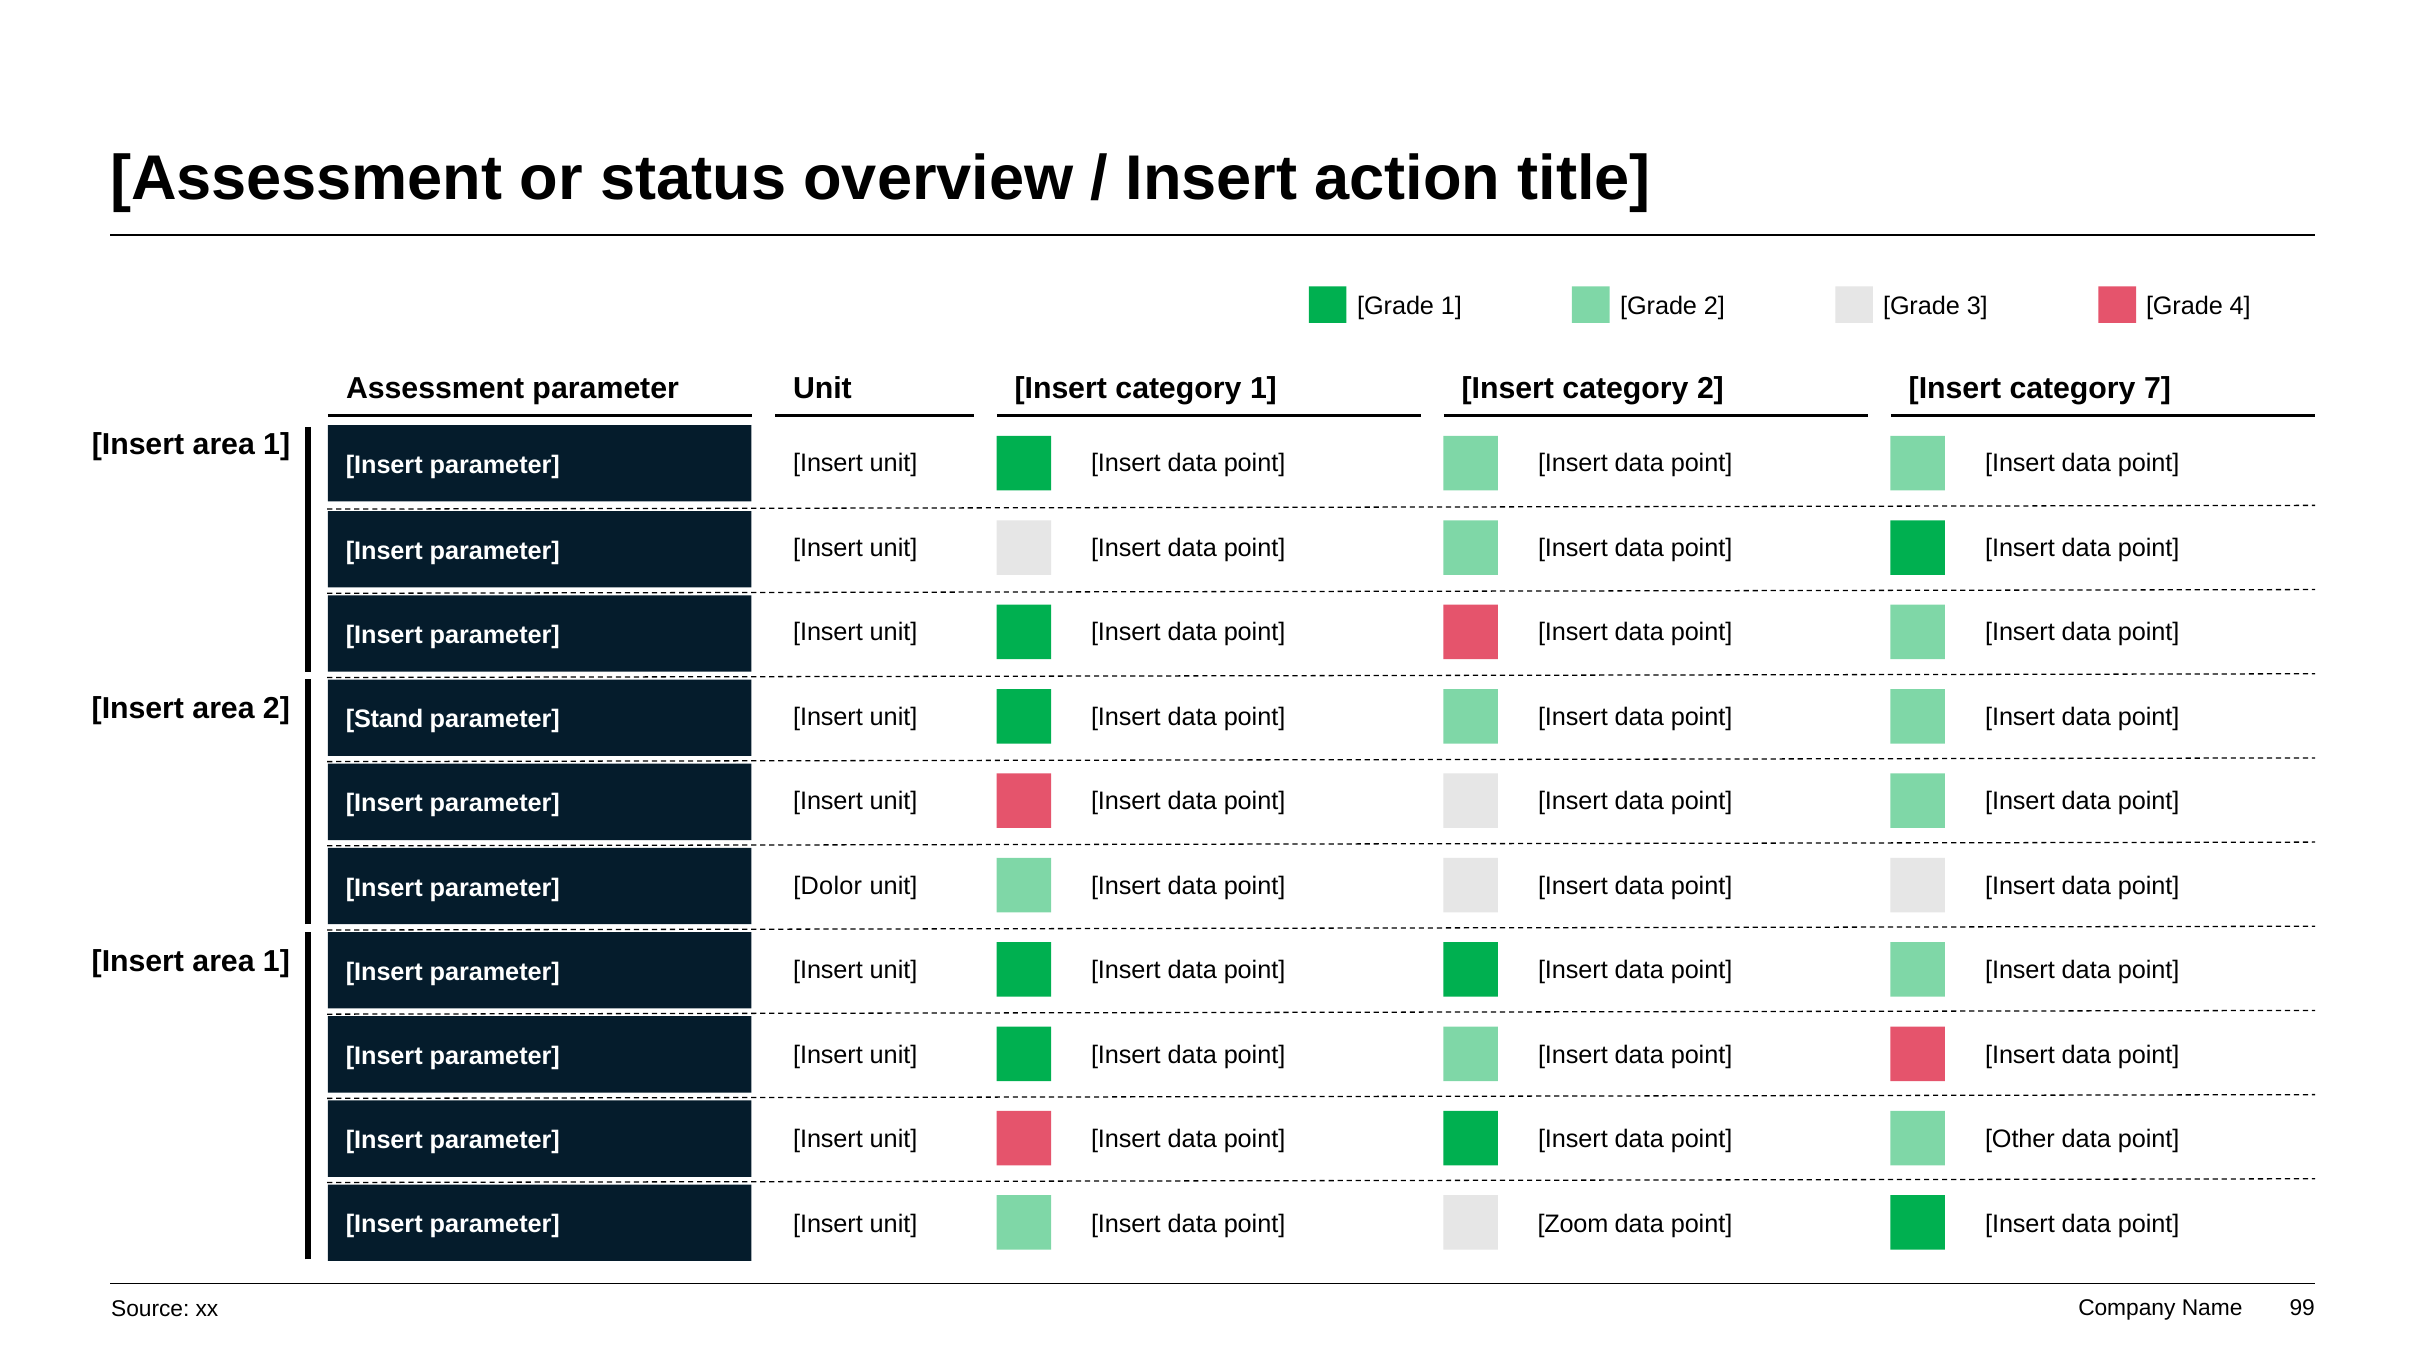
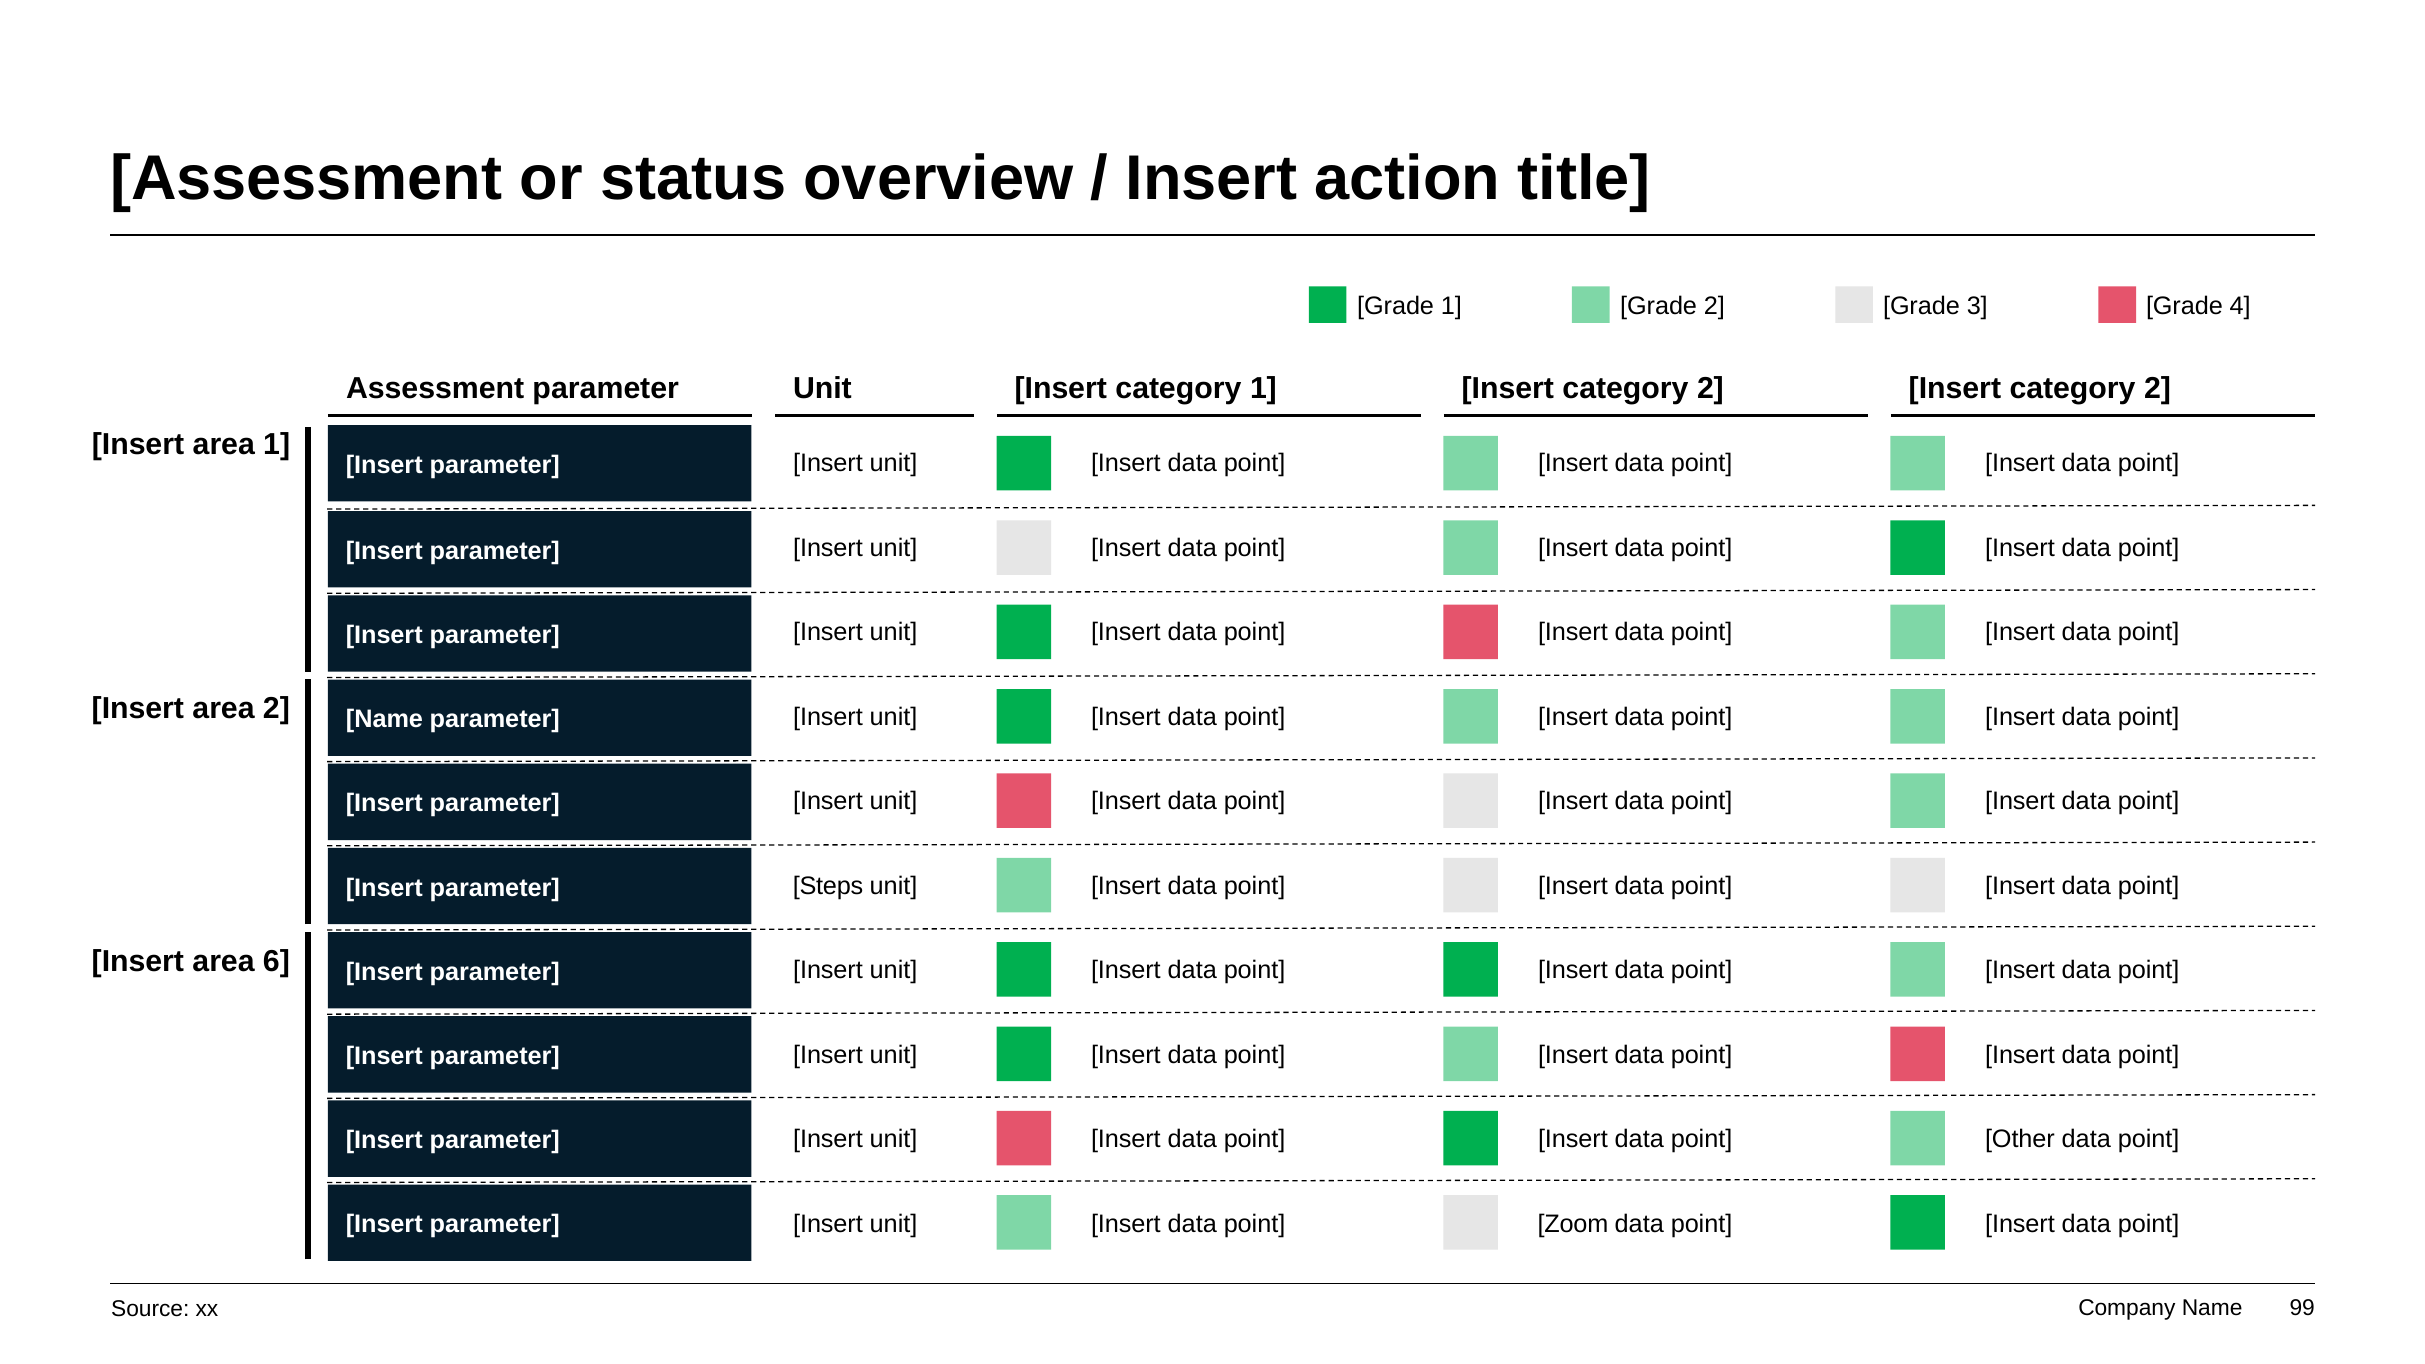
2 Insert category 7: 7 -> 2 (2158, 389)
Stand: Stand -> Name (384, 720)
Dolor: Dolor -> Steps (828, 886)
1: 1 -> 6 (276, 961)
